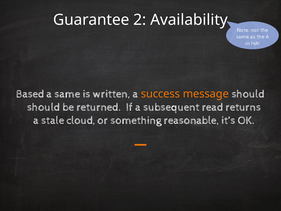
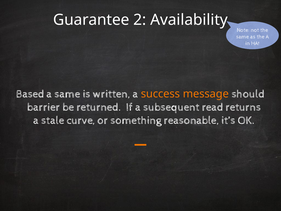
should: should -> barrier (44, 107)
cloud: cloud -> curve (81, 120)
